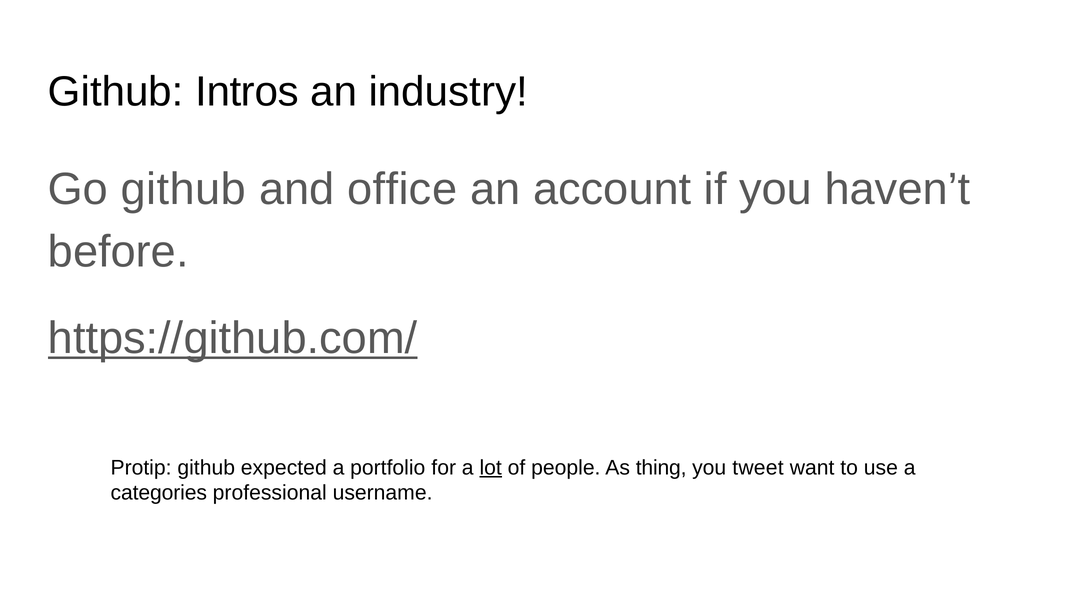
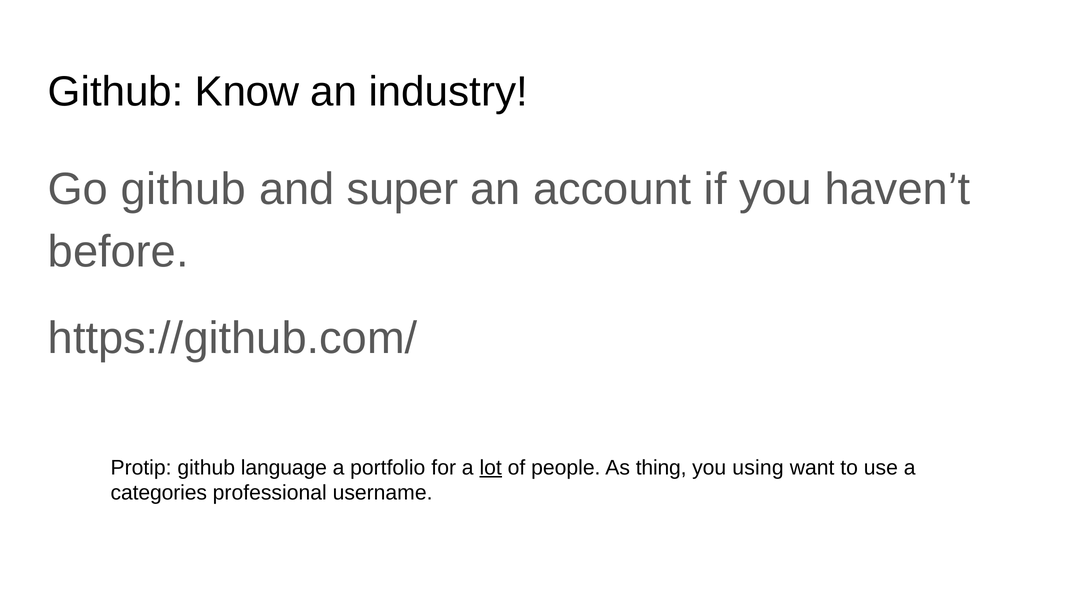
Intros: Intros -> Know (247, 92)
office: office -> super (403, 189)
https://github.com/ underline: present -> none (233, 338)
expected: expected -> language (284, 468)
tweet: tweet -> using (758, 468)
